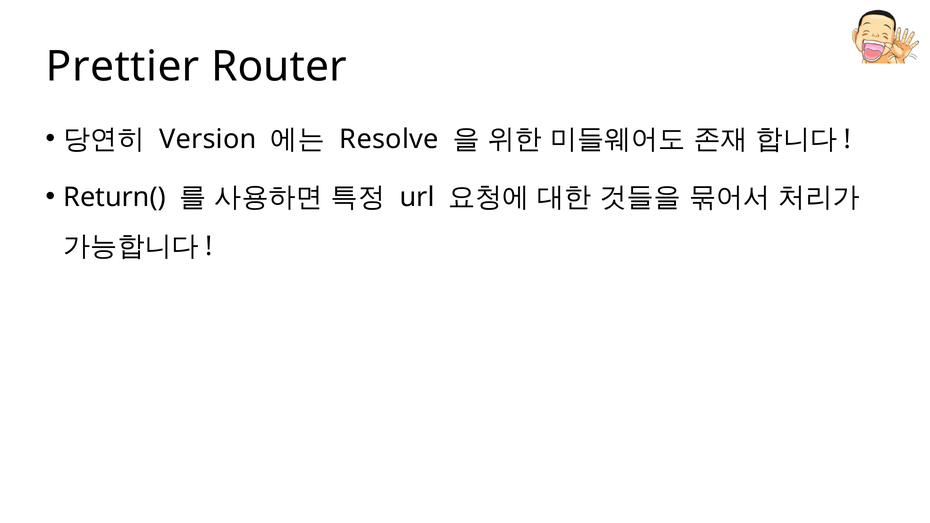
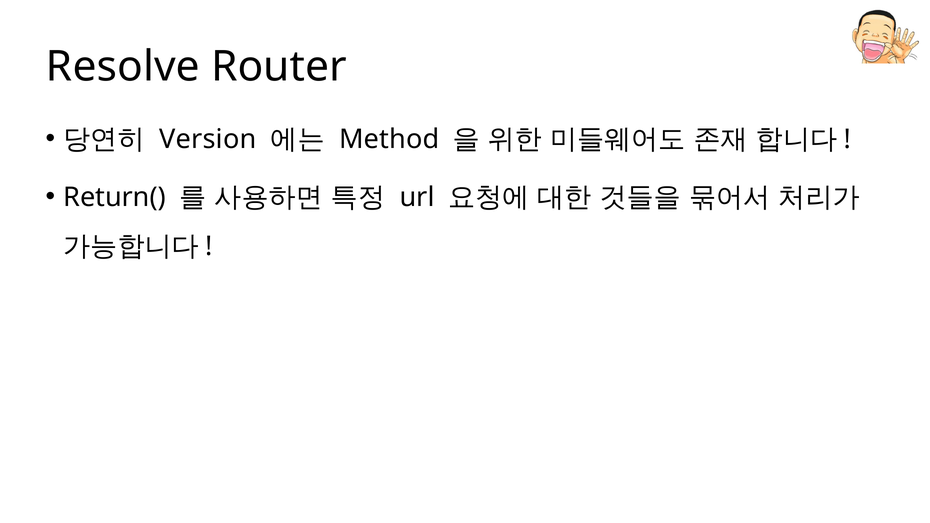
Prettier: Prettier -> Resolve (123, 67)
Resolve: Resolve -> Method (389, 139)
